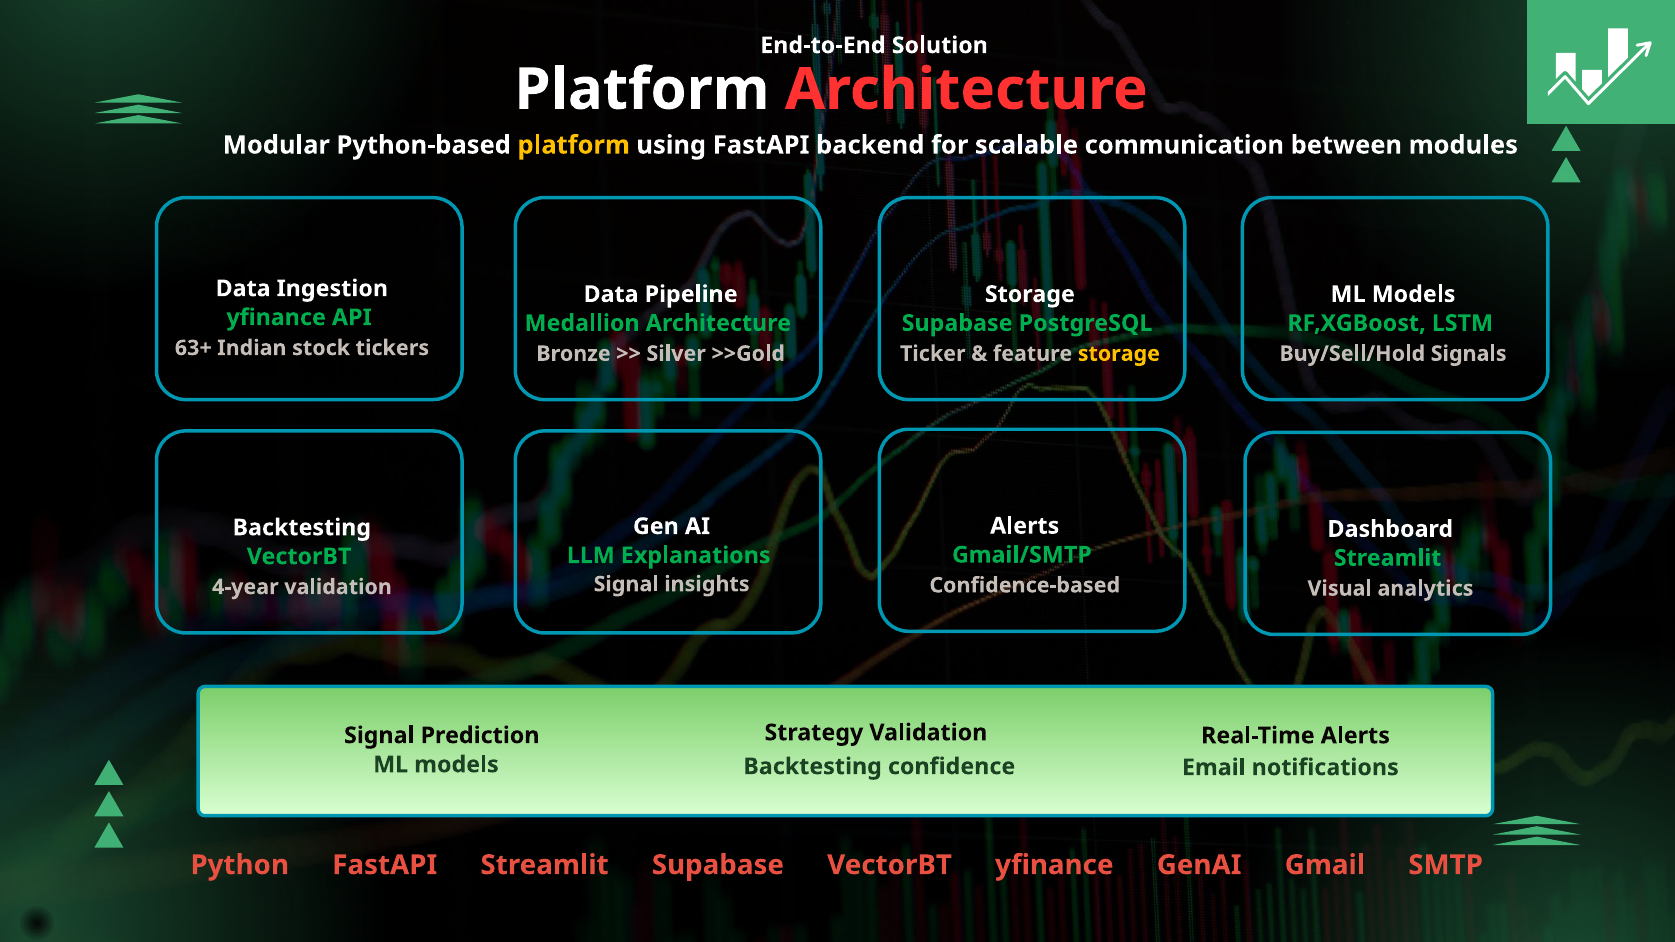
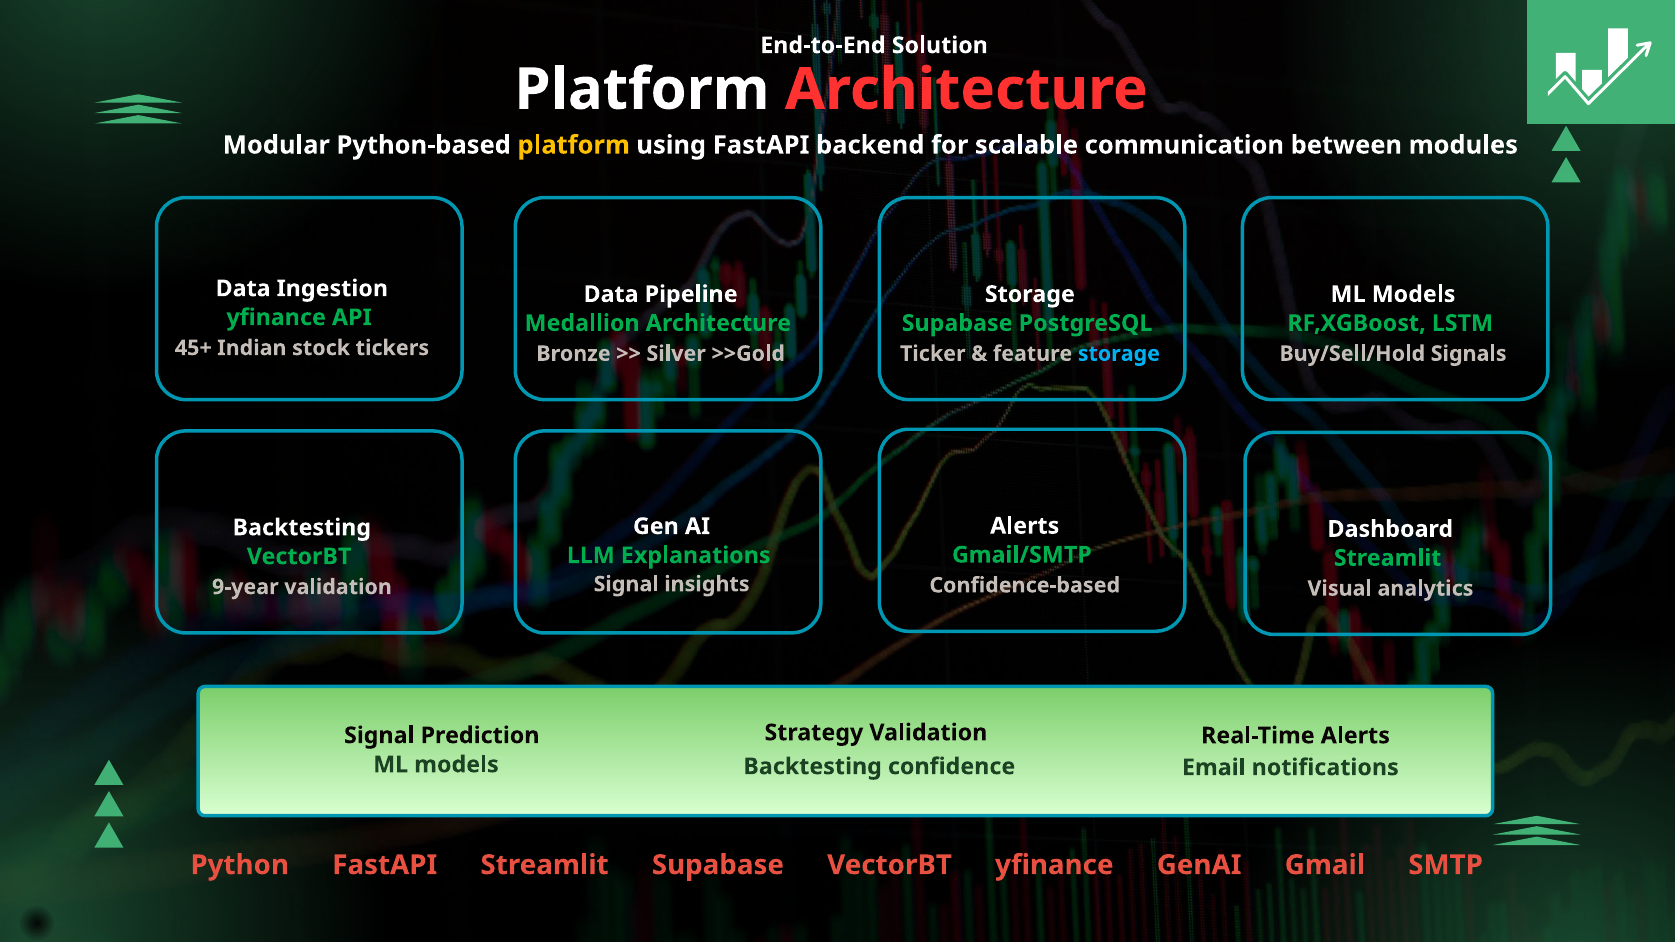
63+: 63+ -> 45+ (193, 348)
storage colour: yellow -> light blue (1119, 354)
4-year: 4-year -> 9-year (245, 587)
